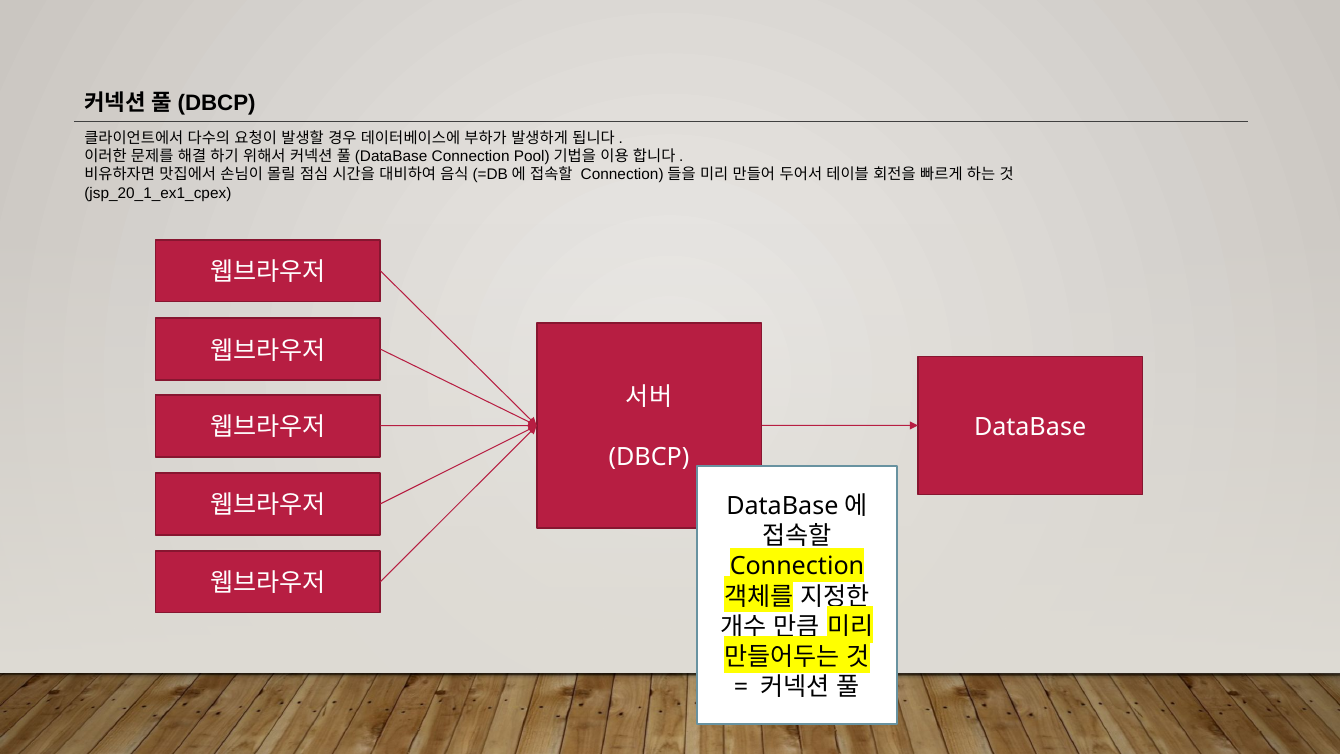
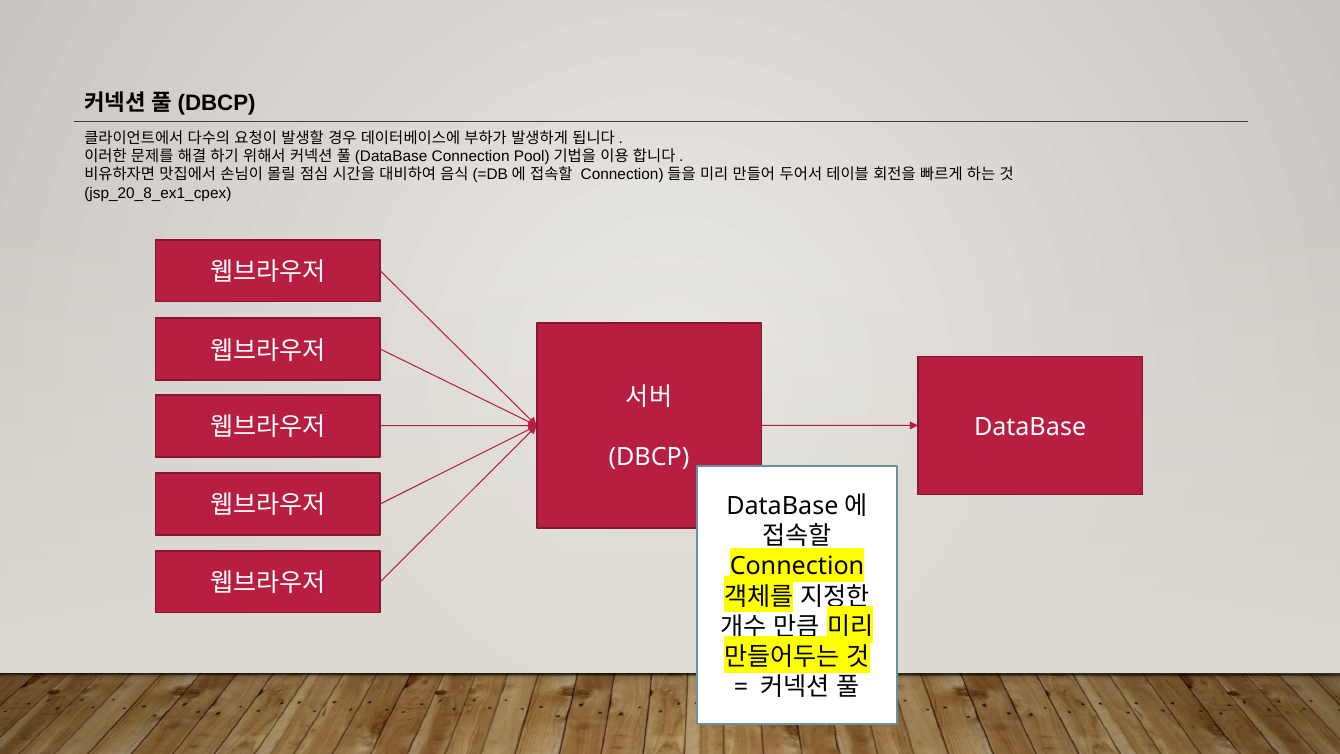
jsp_20_1_ex1_cpex: jsp_20_1_ex1_cpex -> jsp_20_8_ex1_cpex (158, 193)
